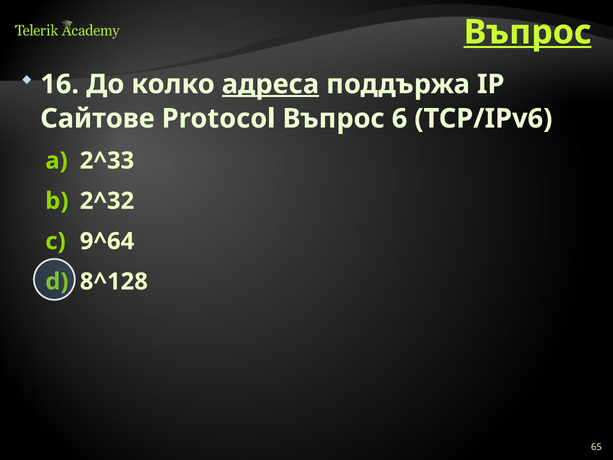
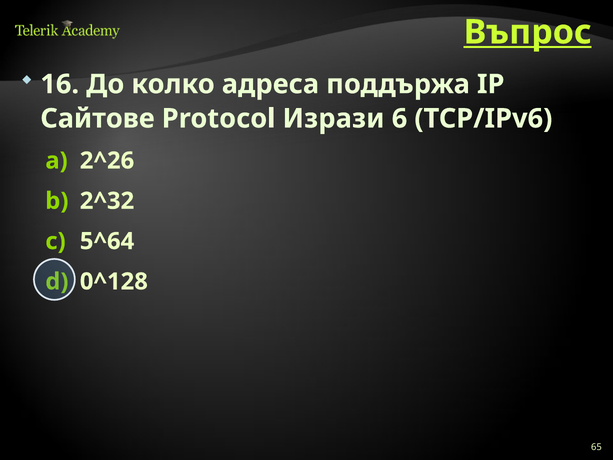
адреса underline: present -> none (270, 84)
Protocol Въпрос: Въпрос -> Изрази (333, 119)
2^33: 2^33 -> 2^26 (107, 161)
9^64: 9^64 -> 5^64 (107, 241)
8^128: 8^128 -> 0^128 (114, 281)
